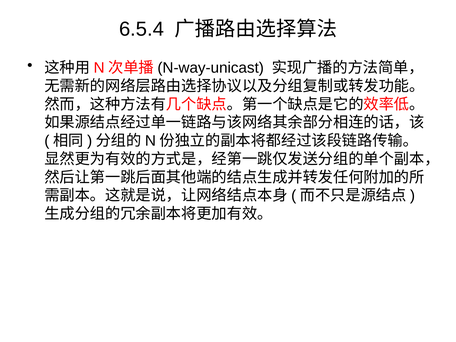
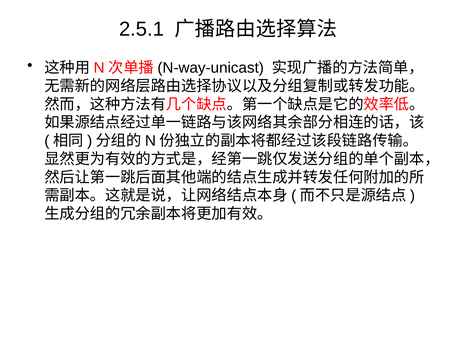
6.5.4: 6.5.4 -> 2.5.1 (142, 29)
